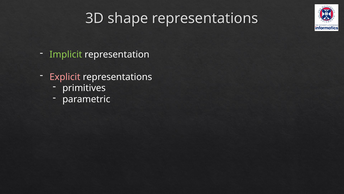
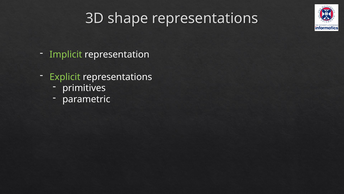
Explicit colour: pink -> light green (65, 77)
